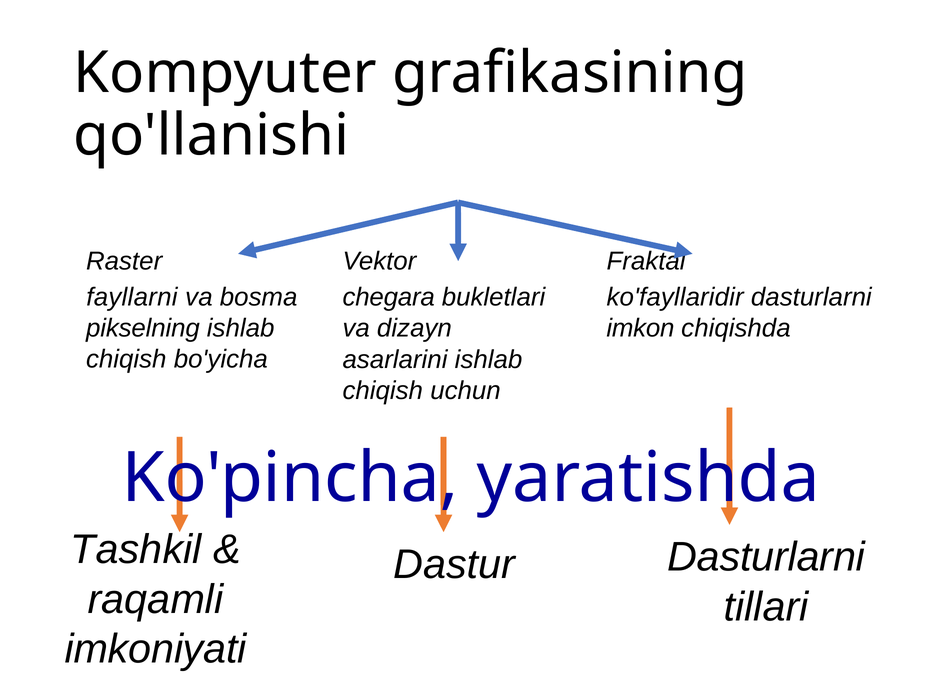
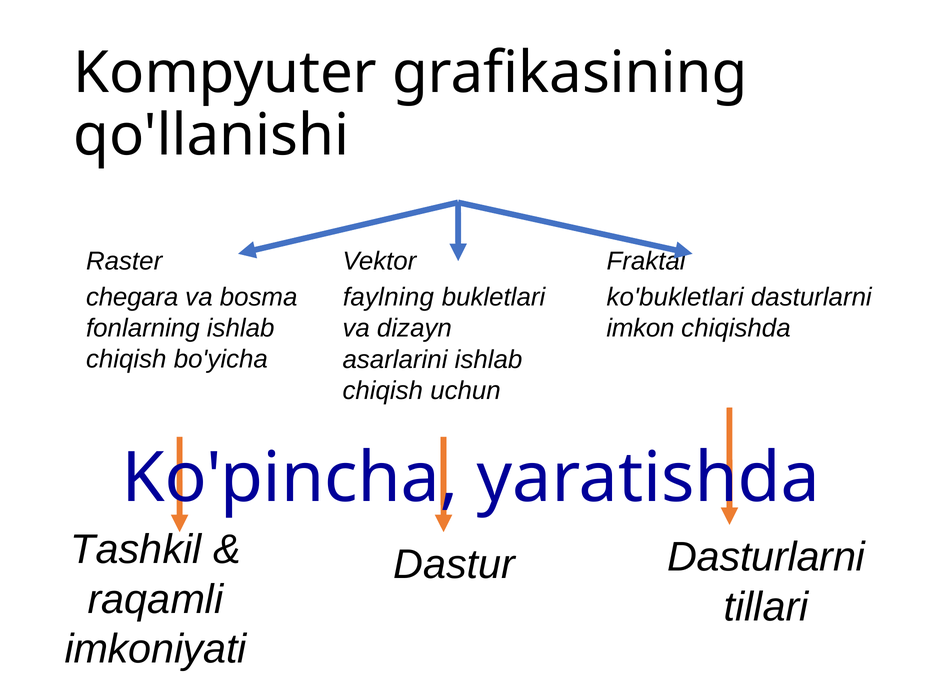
ko'fayllaridir: ko'fayllaridir -> ko'bukletlari (675, 297)
fayllarni: fayllarni -> chegara (132, 297)
chegara: chegara -> faylning (388, 298)
pikselning: pikselning -> fonlarning (143, 328)
